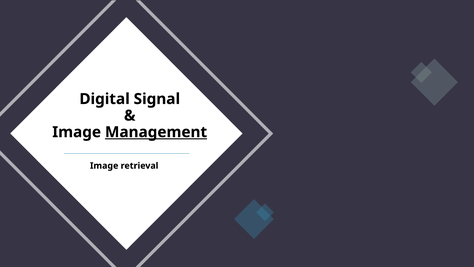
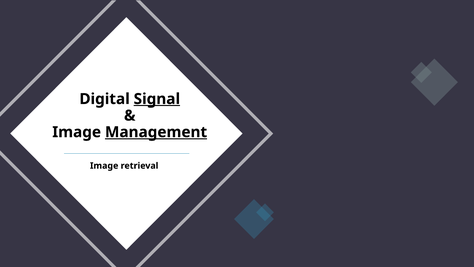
Signal underline: none -> present (157, 99)
